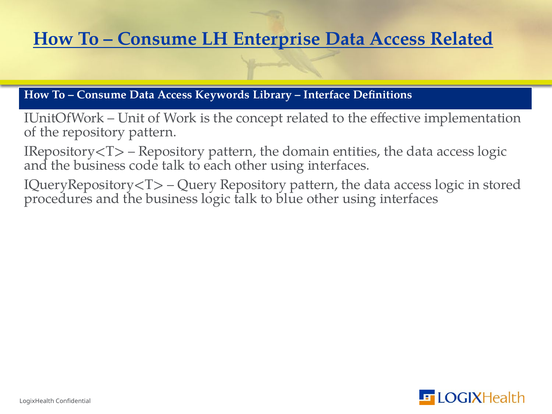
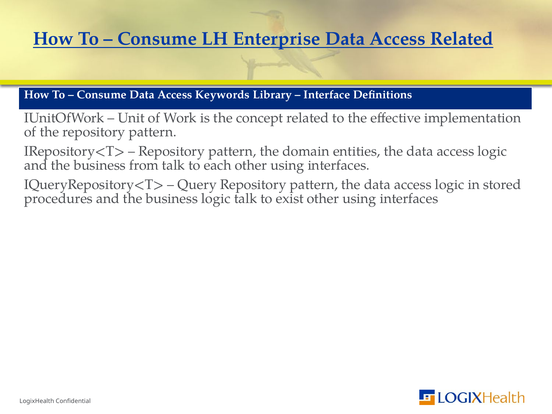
code: code -> from (144, 165)
blue: blue -> exist (290, 199)
